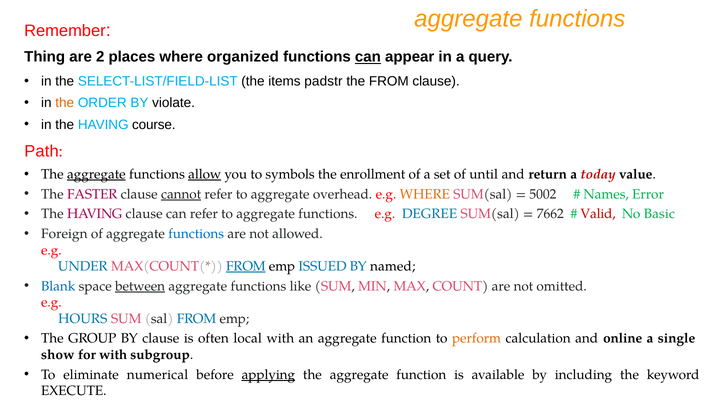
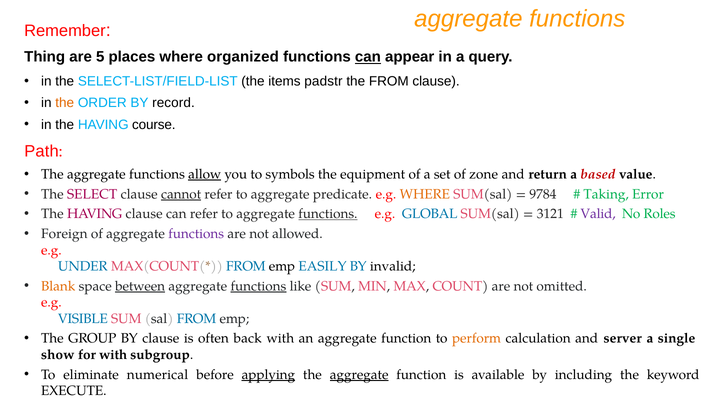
2: 2 -> 5 (100, 57)
violate: violate -> record (173, 103)
aggregate underline: present -> none (96, 174)
enrollment: enrollment -> equipment (373, 174)
until: until -> zone (484, 174)
today: today -> based (598, 174)
FASTER: FASTER -> SELECT (92, 194)
overhead: overhead -> predicate (343, 194)
5002: 5002 -> 9784 (543, 194)
Names: Names -> Taking (606, 194)
functions underline: none -> present (328, 214)
DEGREE: DEGREE -> GLOBAL (430, 214)
7662: 7662 -> 3121 (550, 214)
Valid colour: red -> purple (598, 214)
Basic: Basic -> Roles (660, 214)
functions colour: blue -> purple (196, 234)
FROM underline: present -> none (246, 266)
ISSUED: ISSUED -> EASILY (323, 266)
named: named -> invalid (393, 266)
Blank colour: blue -> orange (58, 286)
functions underline: none -> present (258, 286)
HOURS: HOURS -> VISIBLE (83, 318)
local: local -> back (248, 338)
online: online -> server (623, 338)
aggregate underline: none -> present (359, 374)
